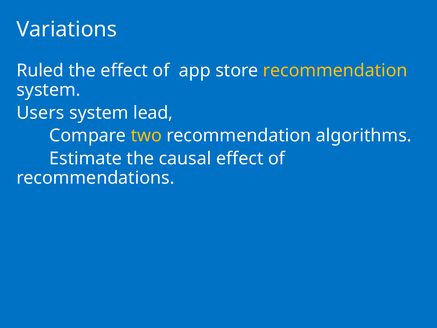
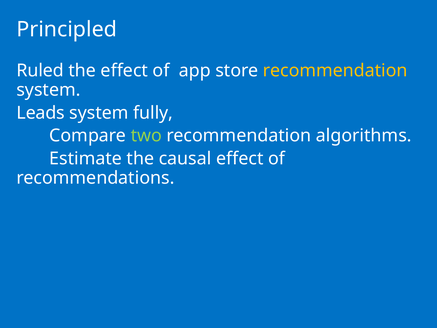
Variations: Variations -> Principled (67, 30)
Users: Users -> Leads (41, 113)
lead: lead -> fully (153, 113)
two colour: yellow -> light green (146, 136)
